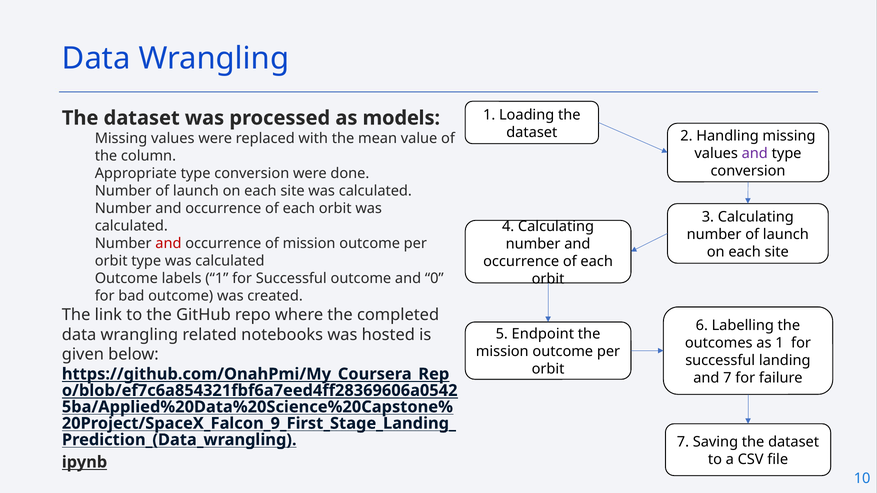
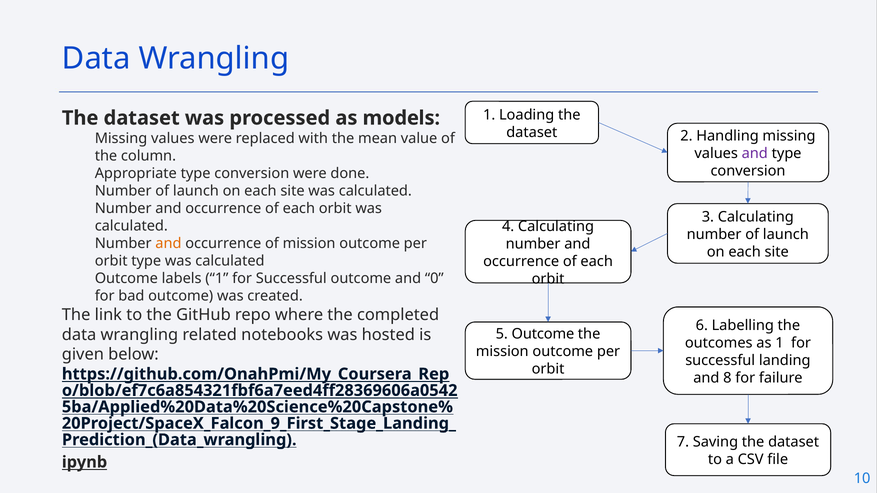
and colour: red -> orange (168, 244)
5 Endpoint: Endpoint -> Outcome (543, 334)
and 7: 7 -> 8 (727, 378)
